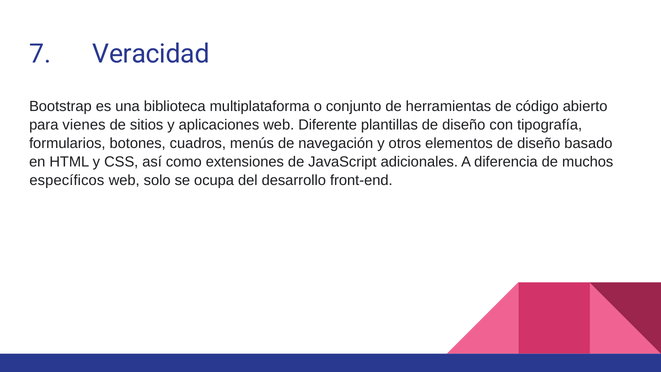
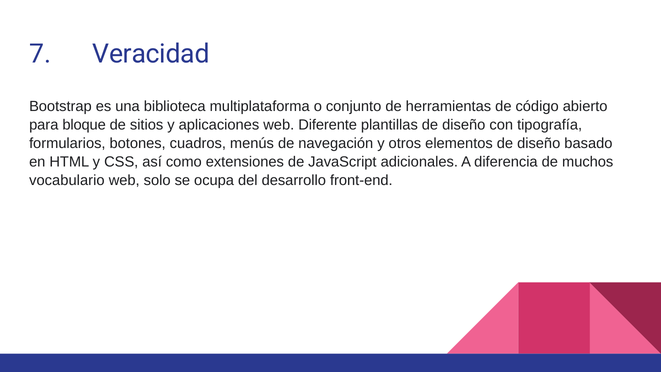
vienes: vienes -> bloque (84, 125)
específicos: específicos -> vocabulario (67, 180)
